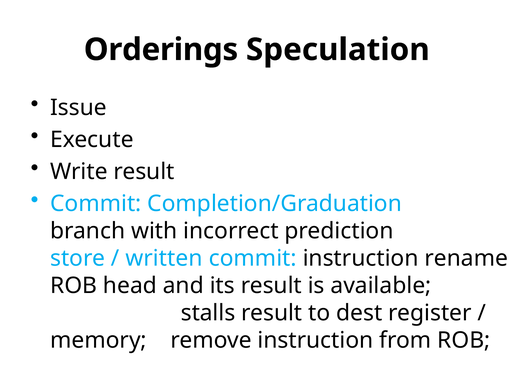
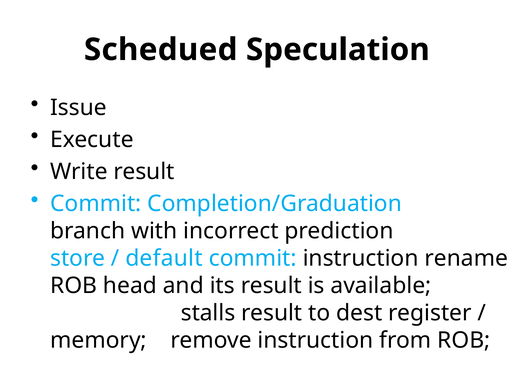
Orderings: Orderings -> Schedued (161, 50)
written: written -> default (164, 259)
